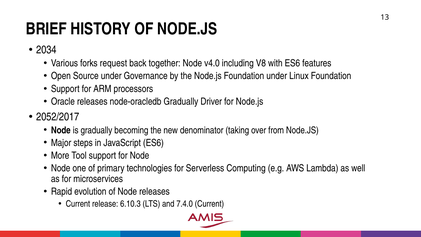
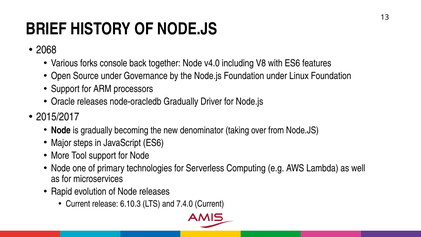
2034: 2034 -> 2068 (46, 50)
request: request -> console (114, 63)
2052/2017: 2052/2017 -> 2015/2017 (58, 117)
